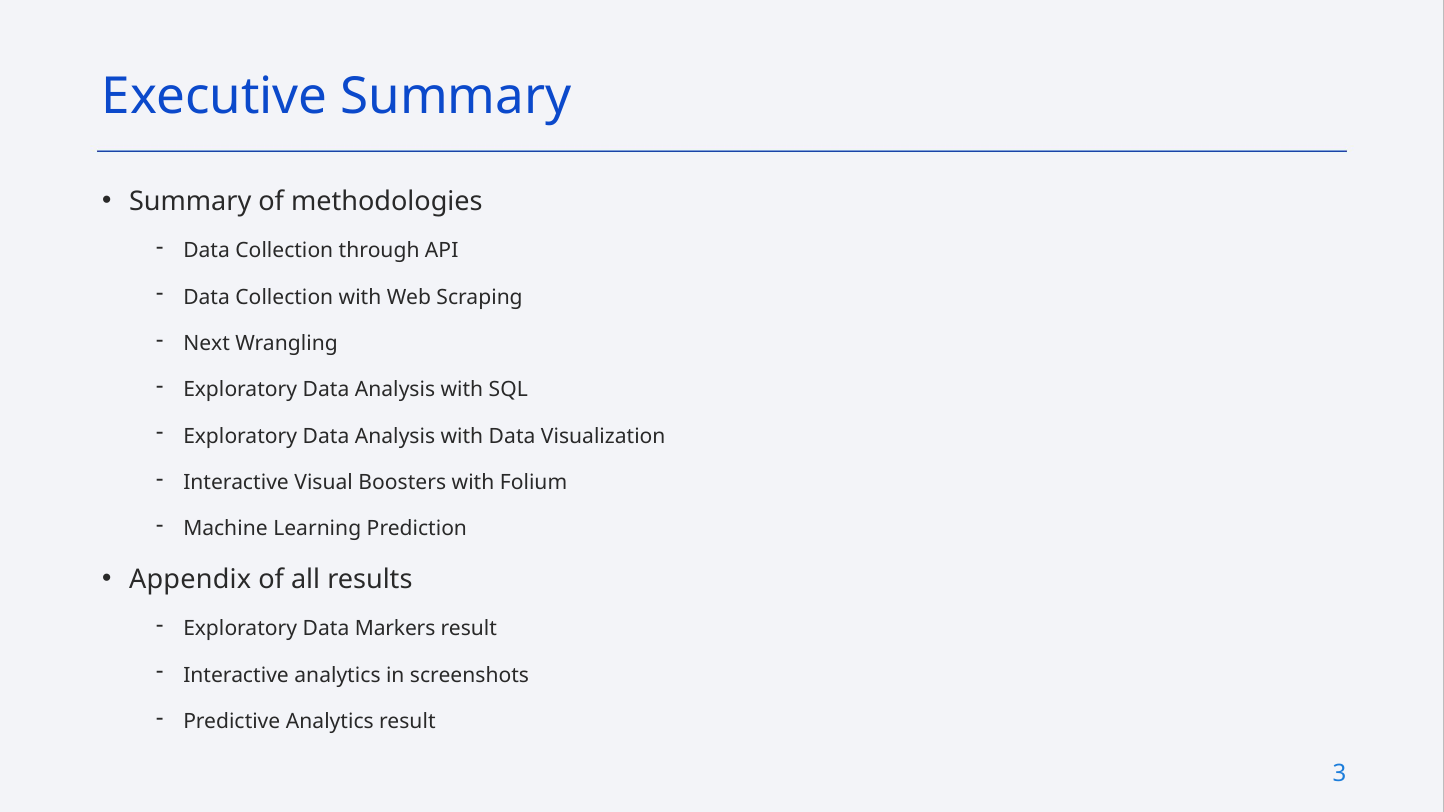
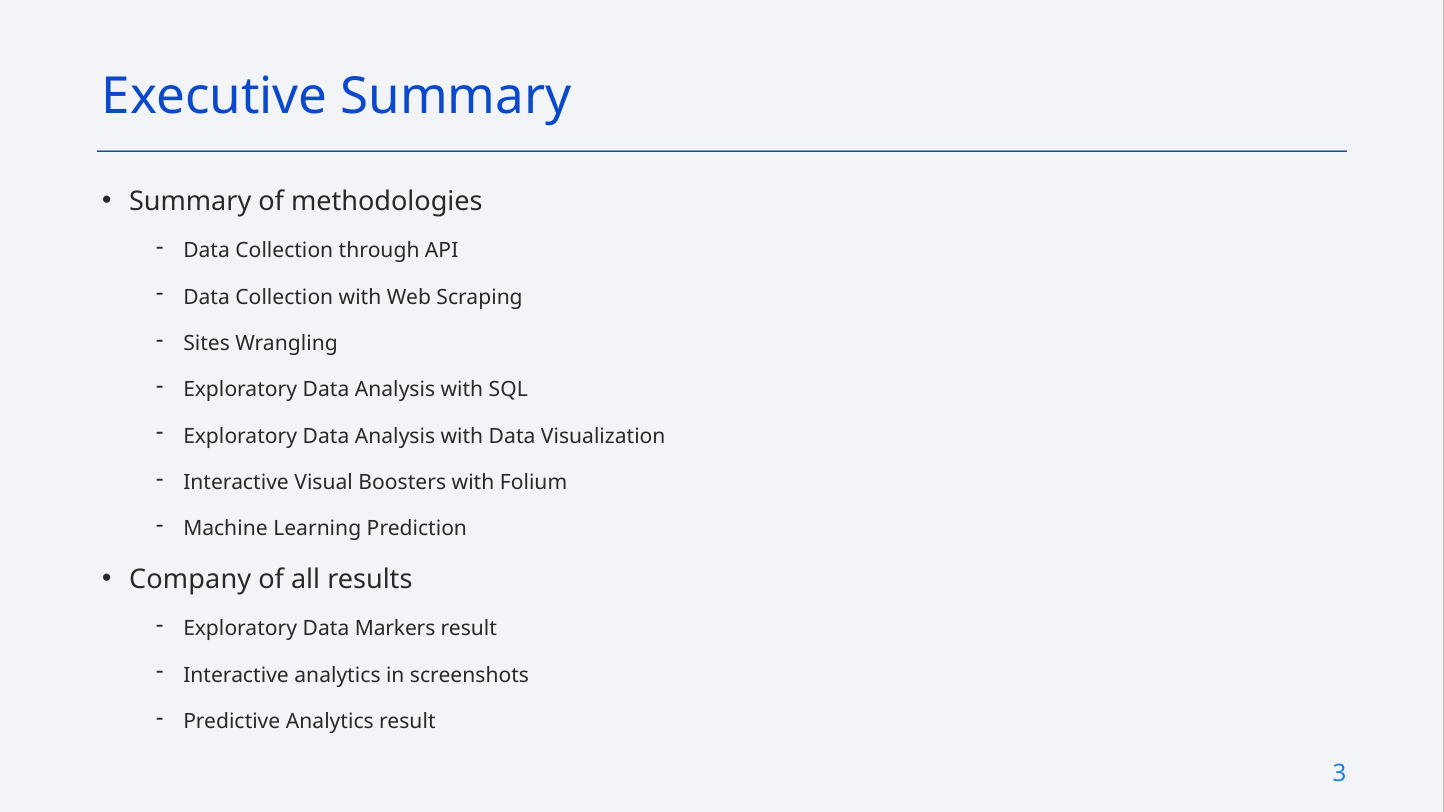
Next: Next -> Sites (207, 344)
Appendix: Appendix -> Company (190, 579)
